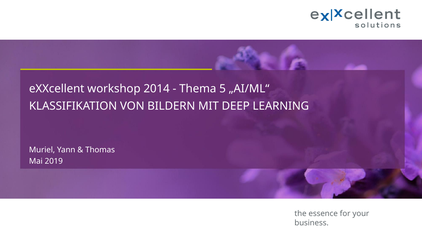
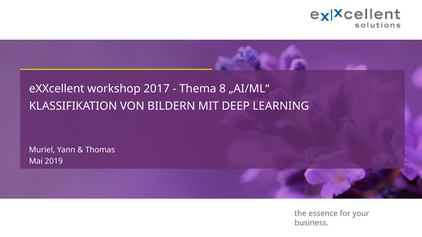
2014: 2014 -> 2017 (157, 89)
5: 5 -> 8 (223, 89)
